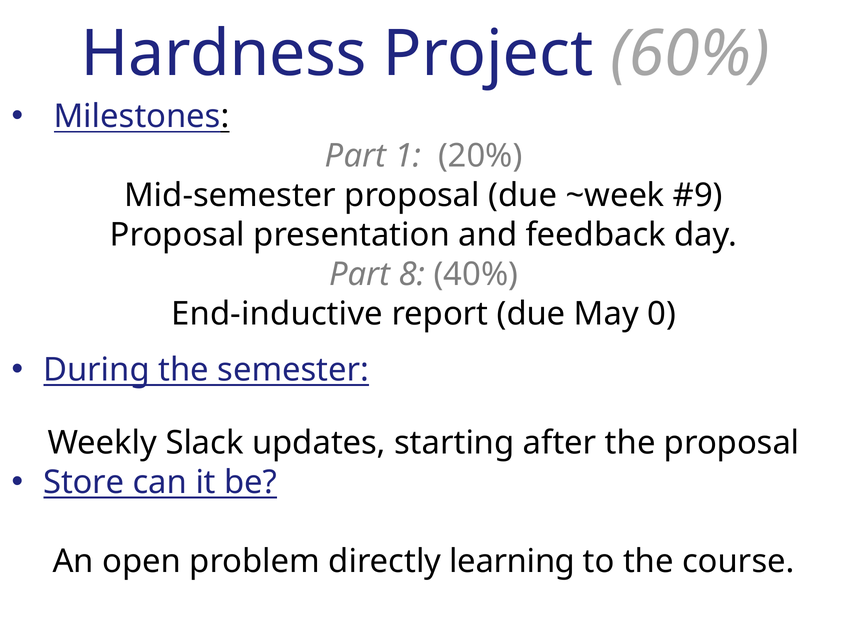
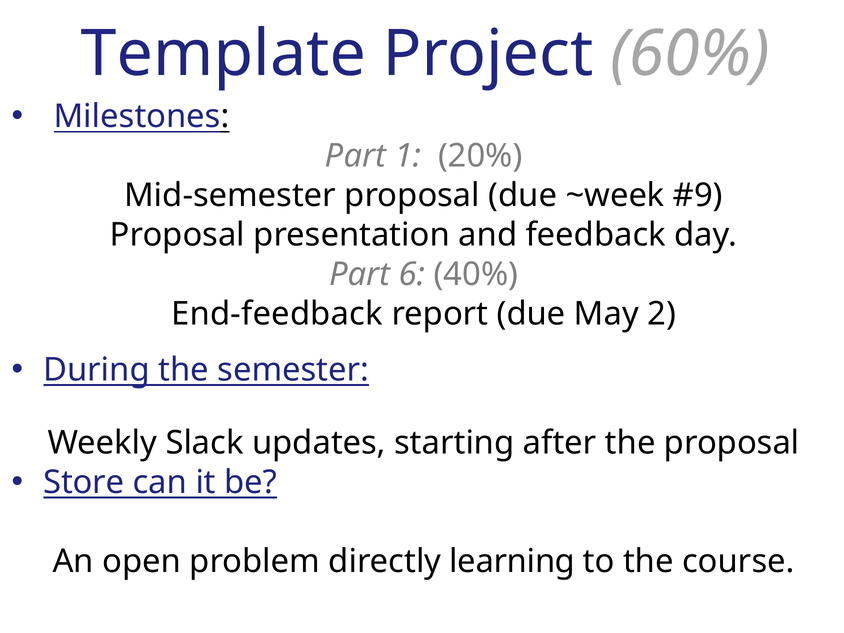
Hardness: Hardness -> Template (223, 54)
8: 8 -> 6 (412, 274)
End-inductive: End-inductive -> End-feedback (277, 314)
0: 0 -> 2 (662, 314)
